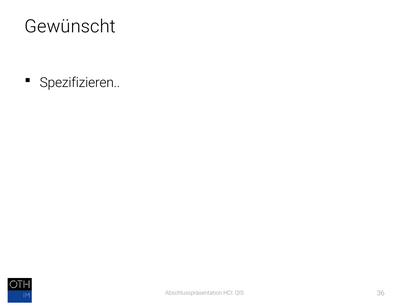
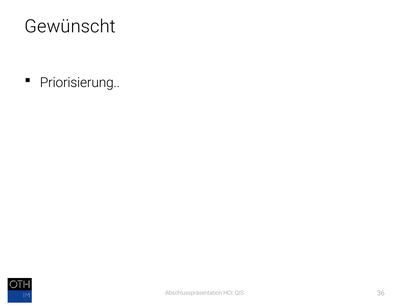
Spezifizieren: Spezifizieren -> Priorisierung (80, 83)
